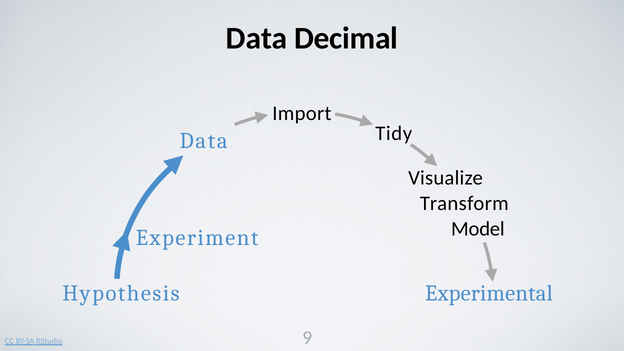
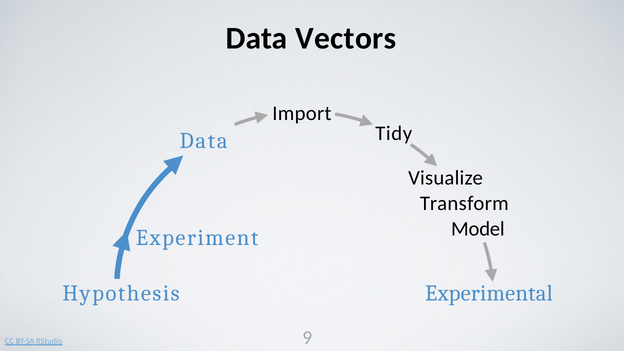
Decimal: Decimal -> Vectors (346, 38)
